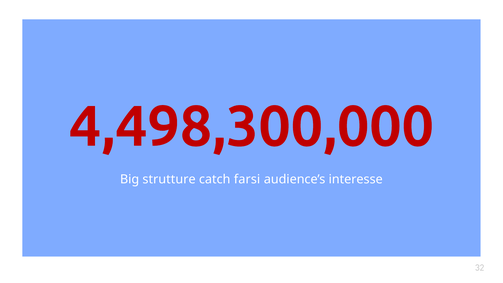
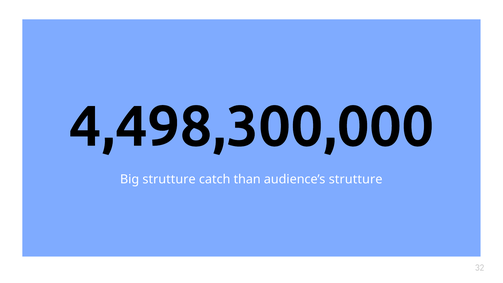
4,498,300,000 colour: red -> black (251, 127)
farsi: farsi -> than (247, 179)
audience’s interesse: interesse -> strutture (356, 179)
